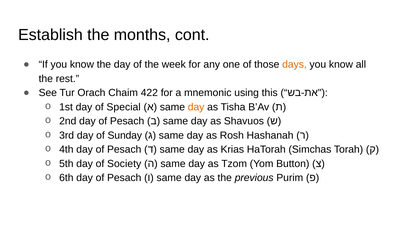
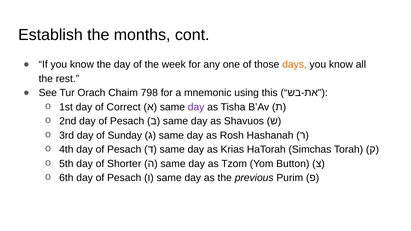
422: 422 -> 798 (149, 93)
Special: Special -> Correct (124, 107)
day colour: orange -> purple (196, 107)
Society: Society -> Shorter (124, 164)
